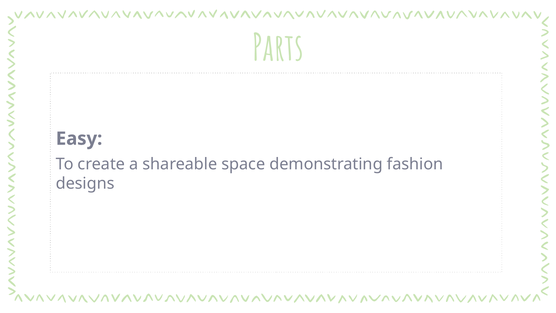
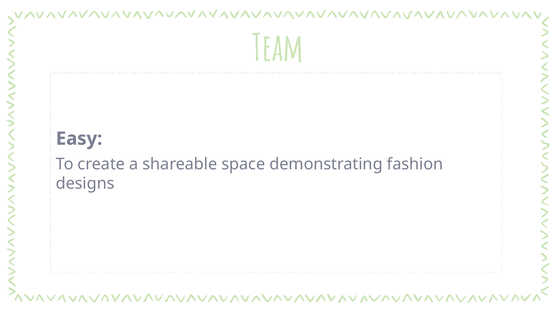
Parts: Parts -> Team (278, 49)
